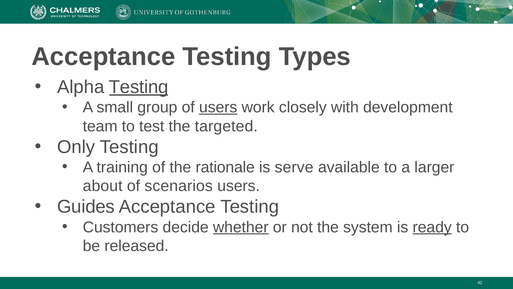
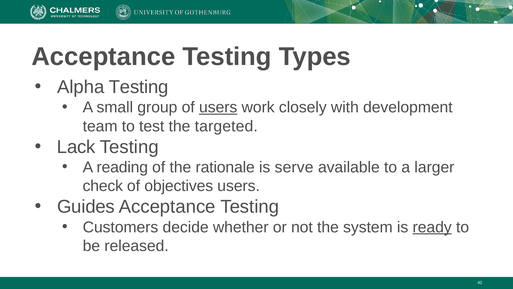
Testing underline: present -> none (139, 87)
Only: Only -> Lack (76, 147)
training: training -> reading (122, 167)
about: about -> check (103, 186)
scenarios: scenarios -> objectives (179, 186)
whether underline: present -> none (241, 227)
